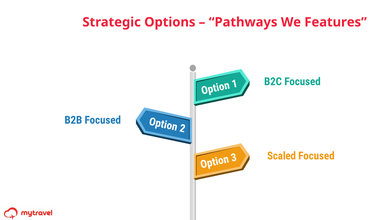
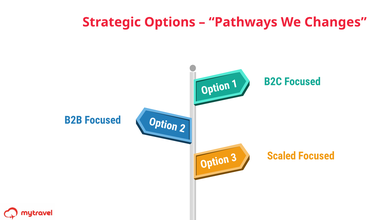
Features: Features -> Changes (336, 22)
